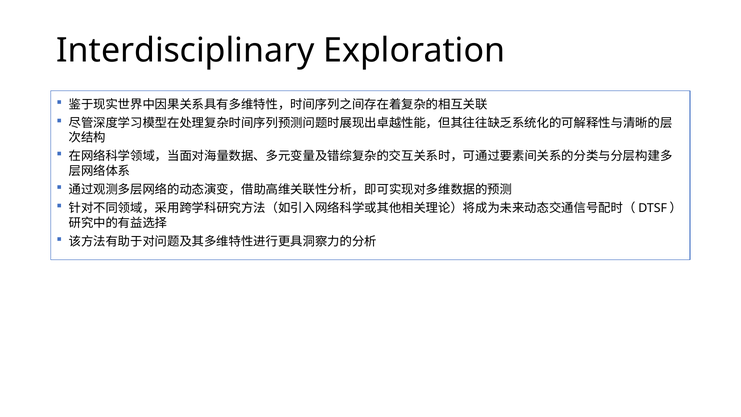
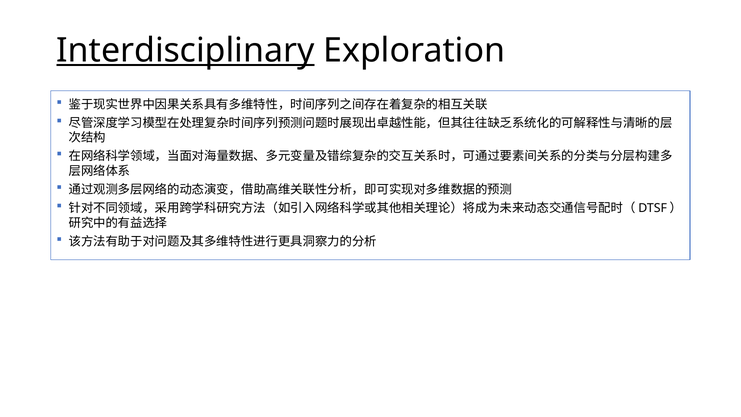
Interdisciplinary underline: none -> present (185, 50)
